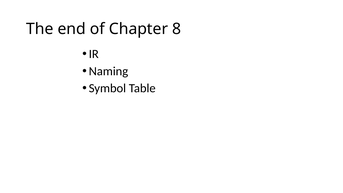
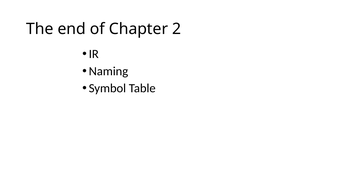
8: 8 -> 2 (177, 29)
